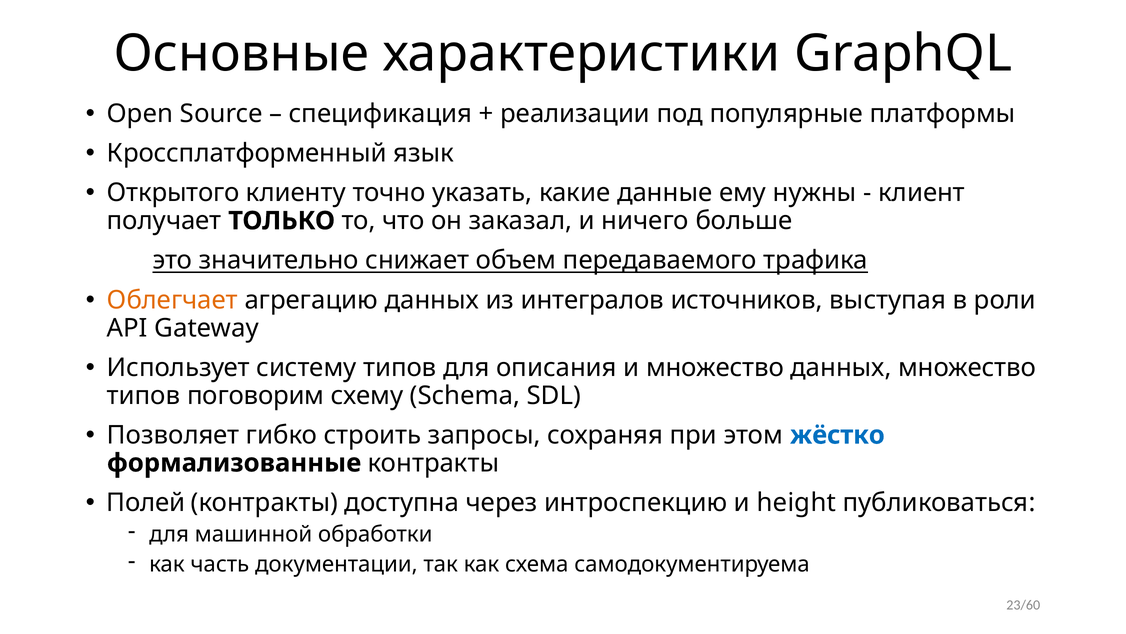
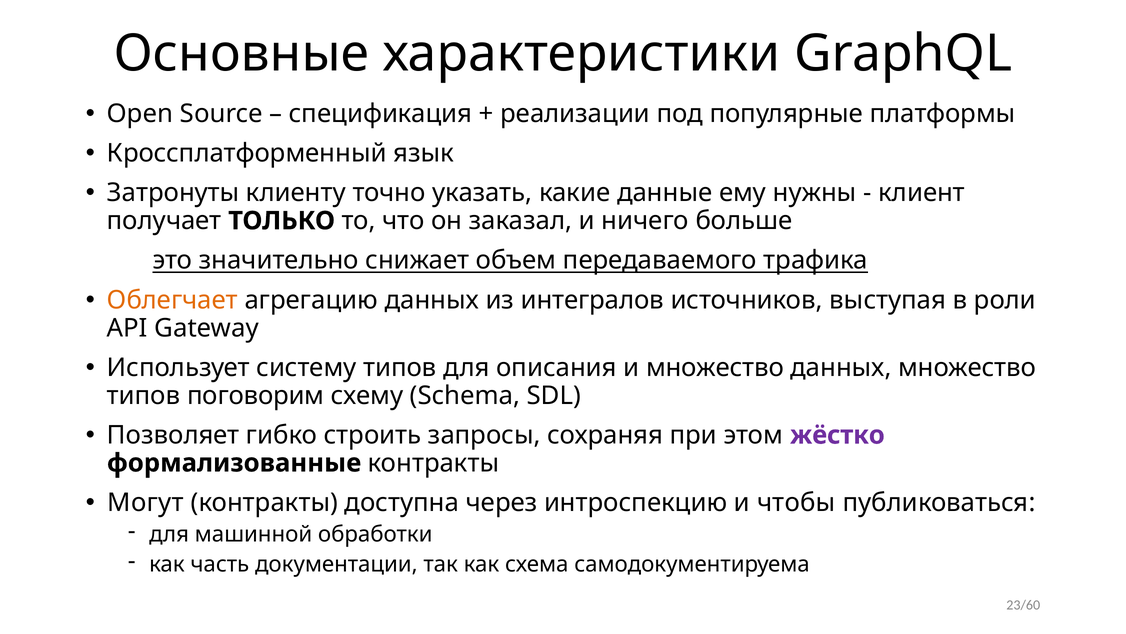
Открытого: Открытого -> Затронуты (173, 193)
жёстко colour: blue -> purple (837, 435)
Полей: Полей -> Могут (146, 502)
height: height -> чтобы (796, 502)
